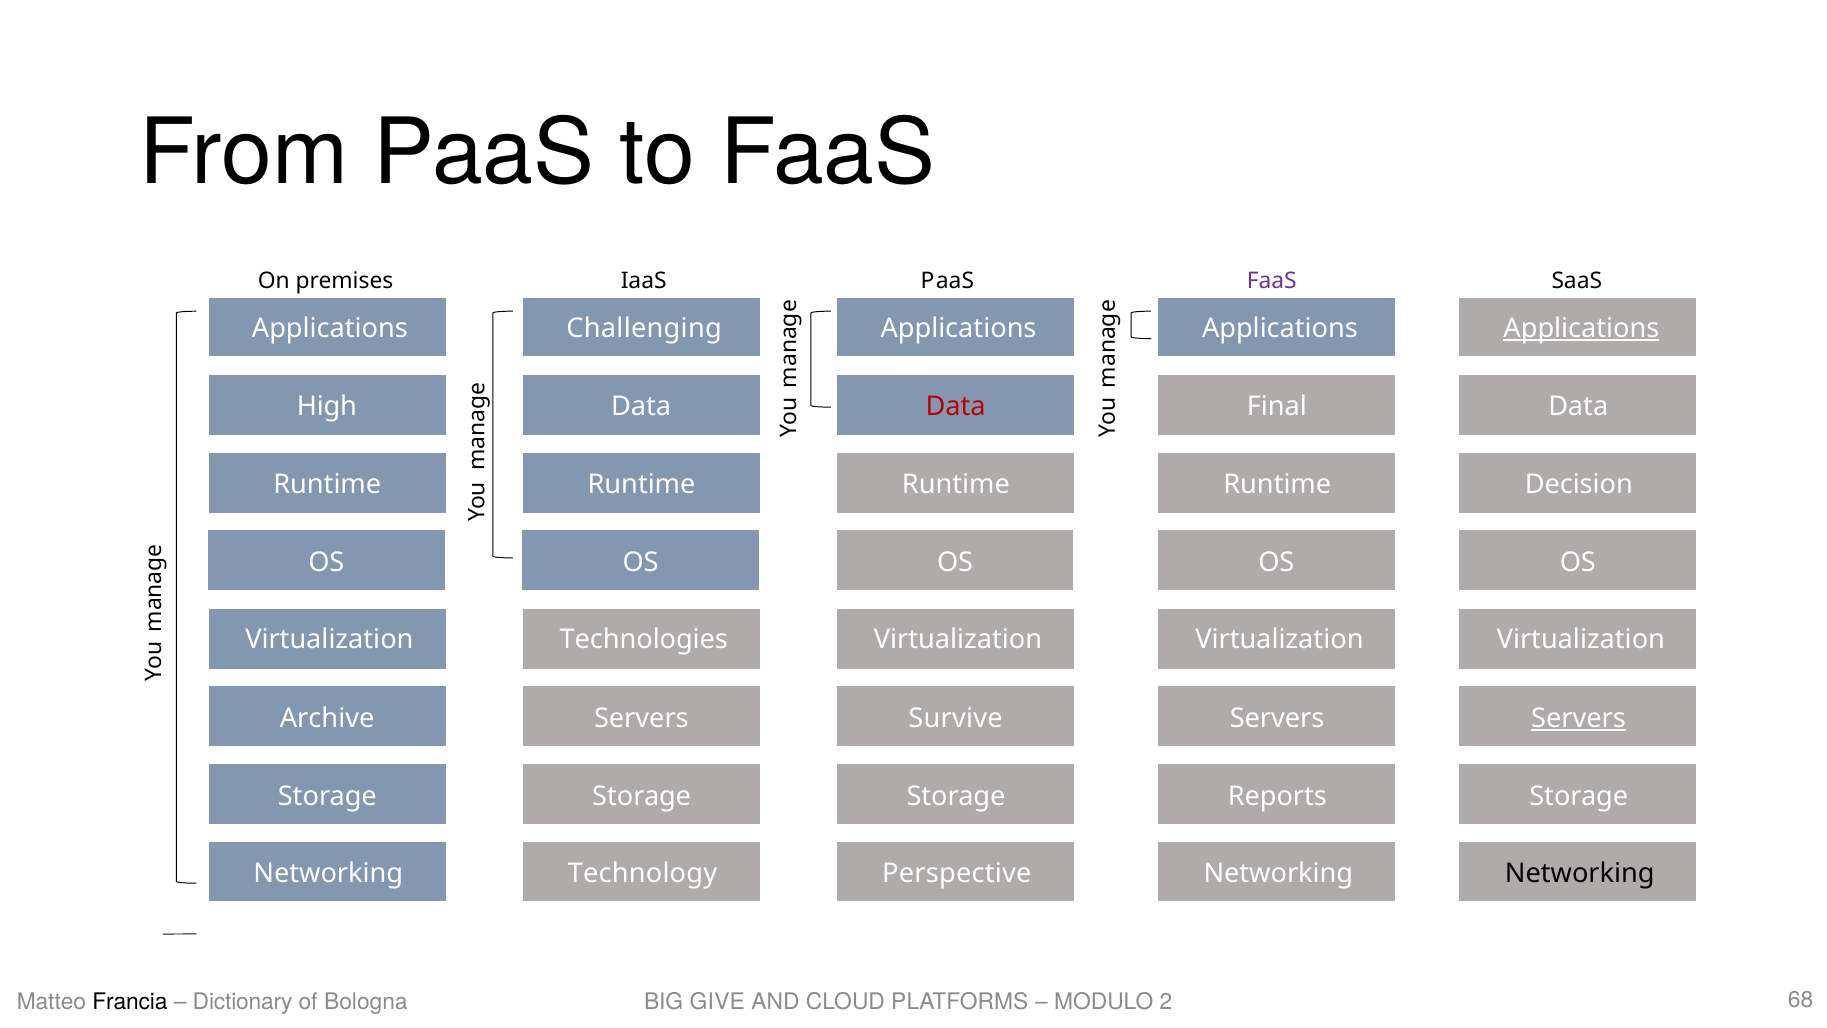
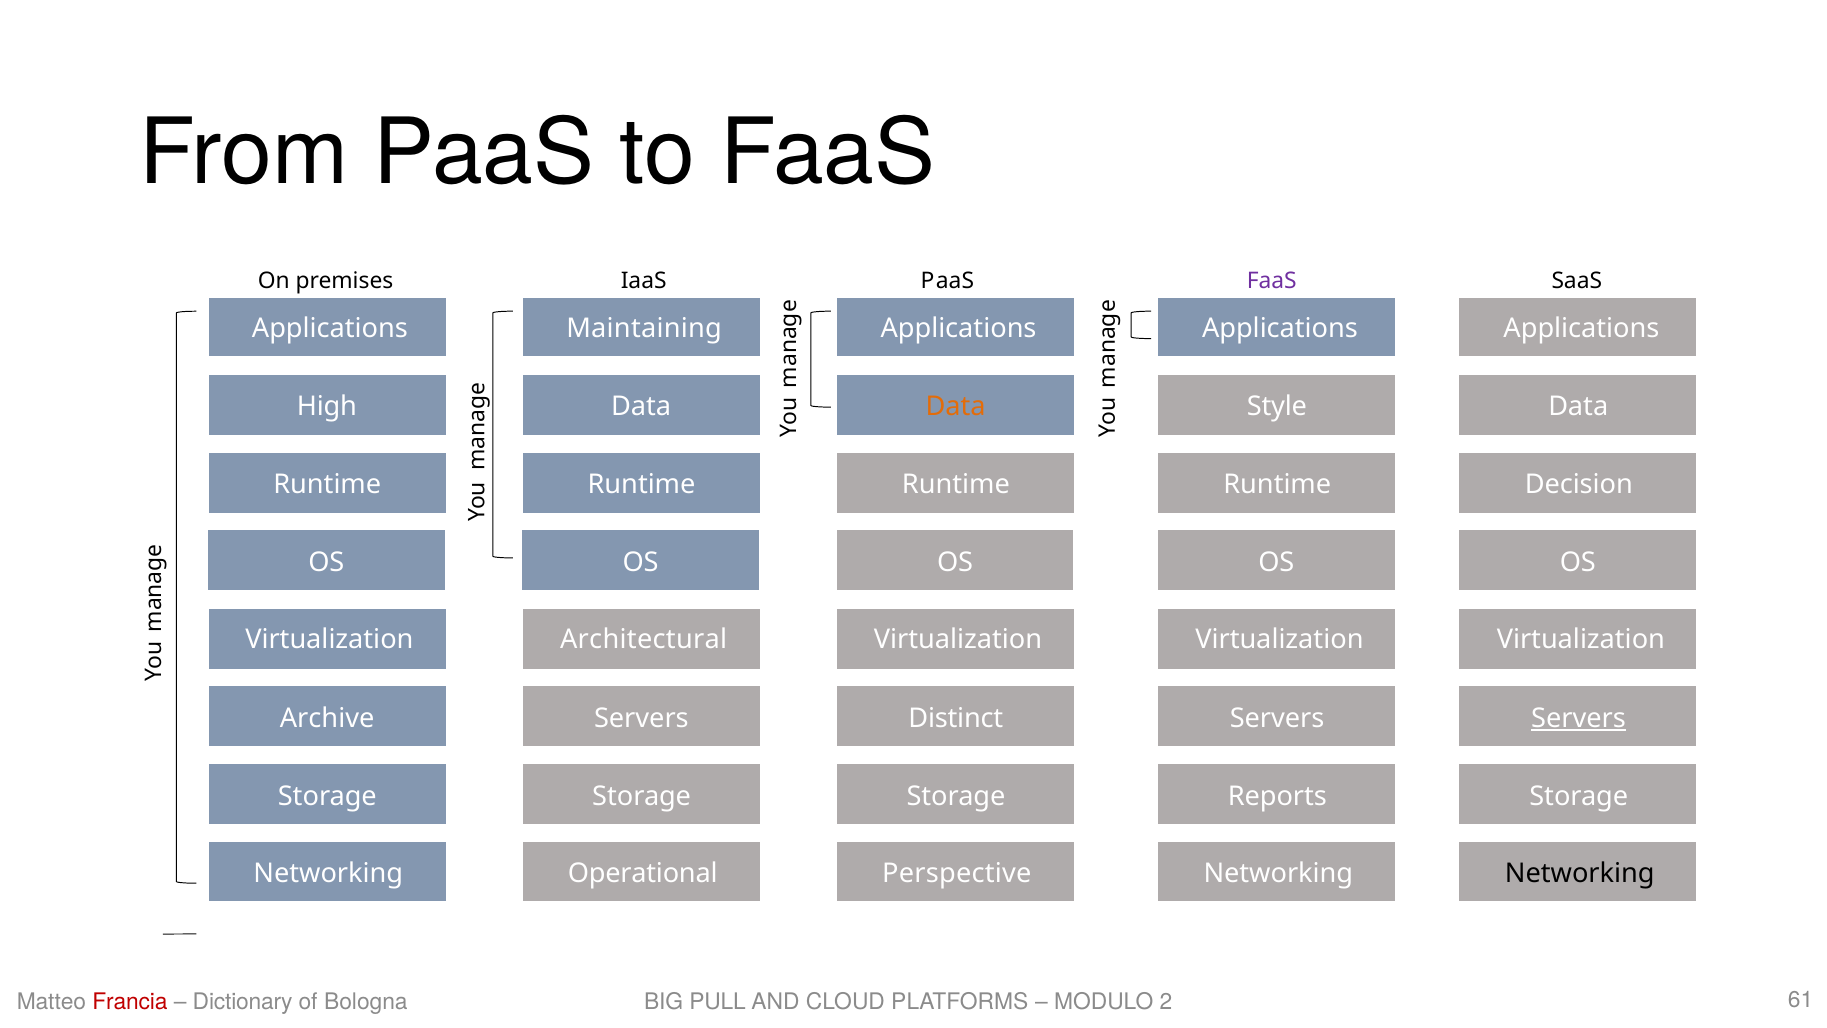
Challenging: Challenging -> Maintaining (644, 328)
Applications underline: present -> none (1581, 328)
Data colour: red -> orange (956, 407)
Final: Final -> Style (1277, 407)
Technologies: Technologies -> Architectural (644, 639)
Survive: Survive -> Distinct (956, 718)
Technology: Technology -> Operational (643, 874)
Francia colour: black -> red (130, 1002)
GIVE: GIVE -> PULL (718, 1002)
68: 68 -> 61 (1801, 999)
